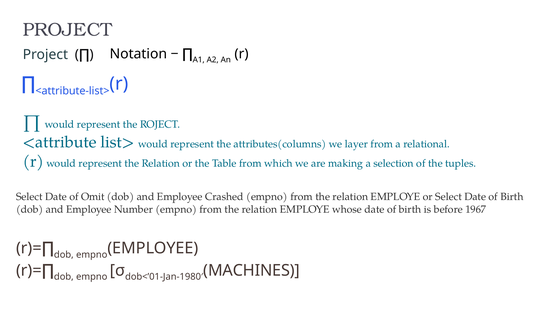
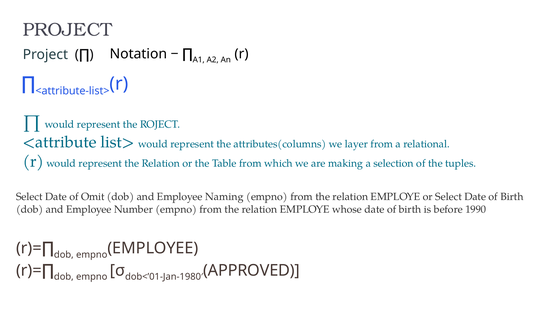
Crashed: Crashed -> Naming (224, 197)
1967: 1967 -> 1990 (476, 209)
MACHINES: MACHINES -> APPROVED (252, 270)
